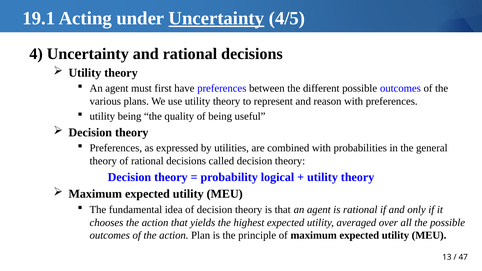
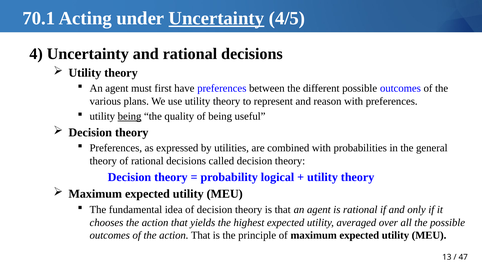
19.1: 19.1 -> 70.1 (39, 18)
being underline: none -> present (130, 116)
of the action Plan: Plan -> That (201, 235)
